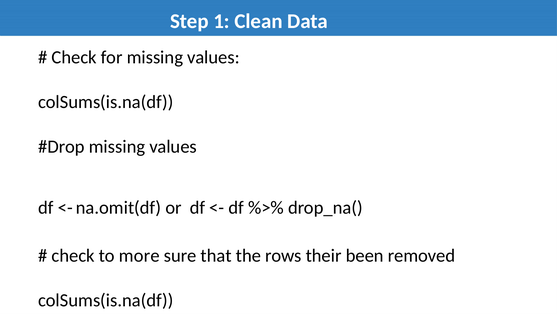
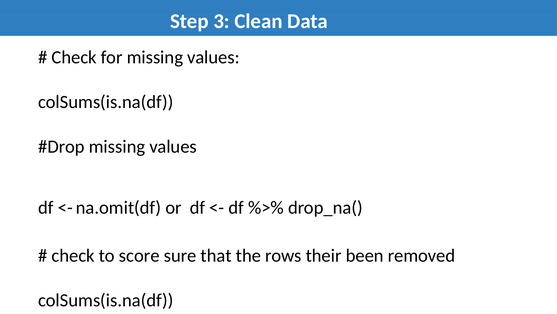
1: 1 -> 3 (222, 21)
more: more -> score (139, 255)
